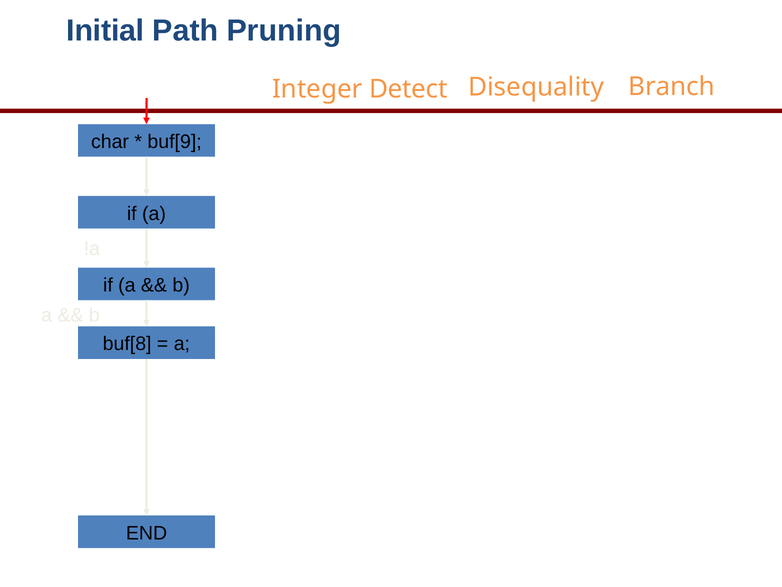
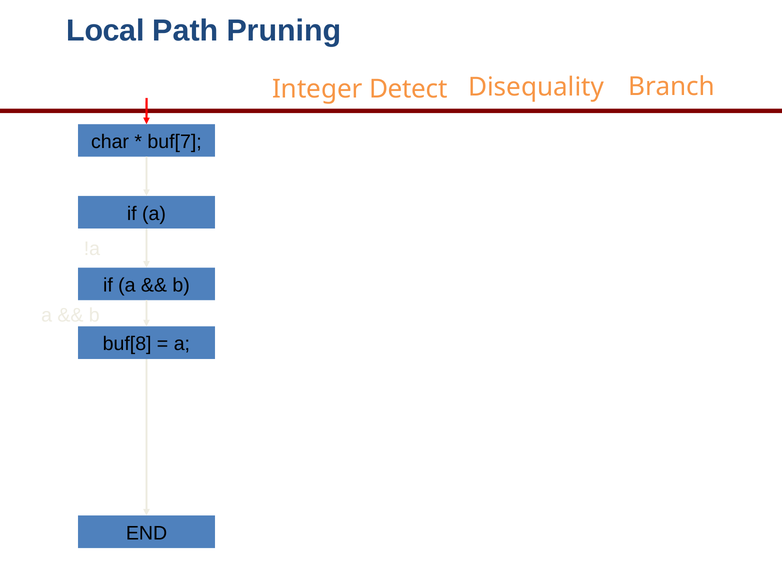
Initial: Initial -> Local (105, 31)
buf[9: buf[9 -> buf[7 (175, 142)
